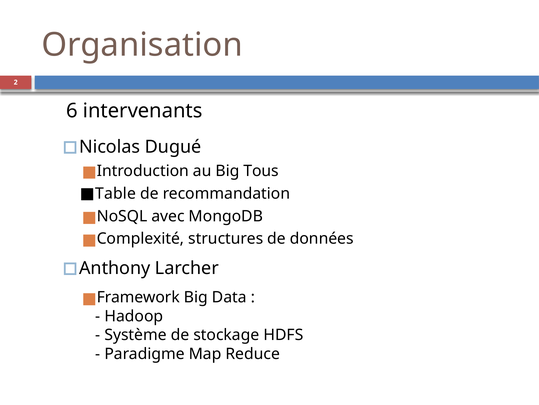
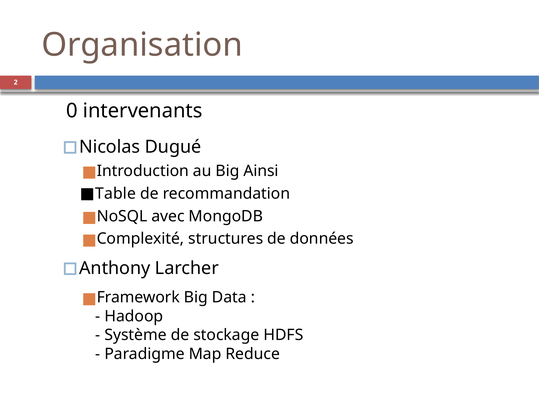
6: 6 -> 0 (72, 111)
Tous: Tous -> Ainsi (261, 171)
